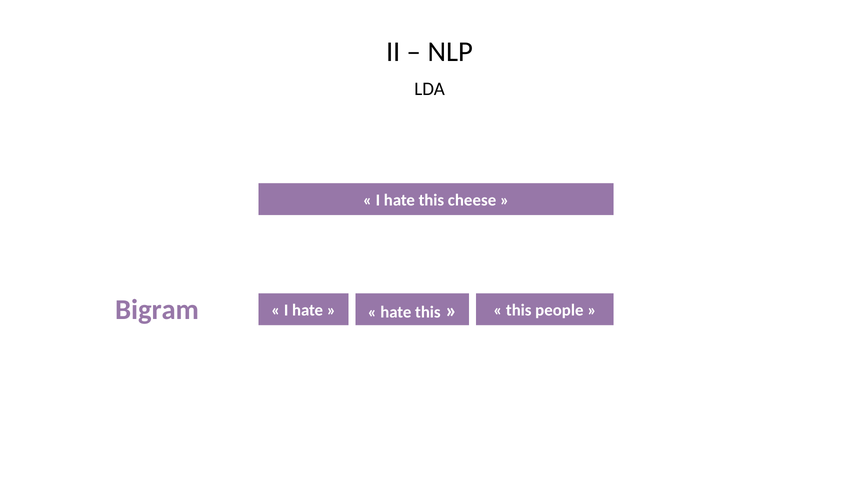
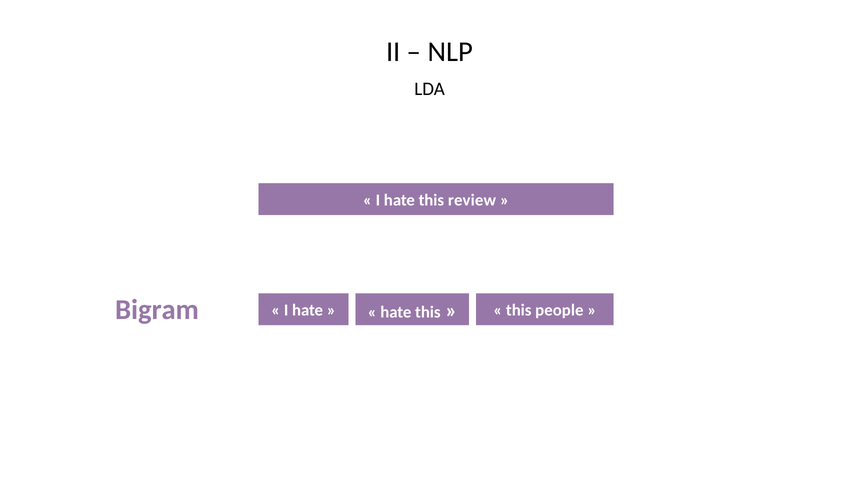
cheese: cheese -> review (472, 200)
